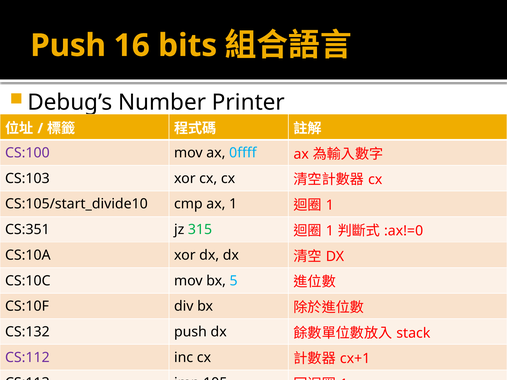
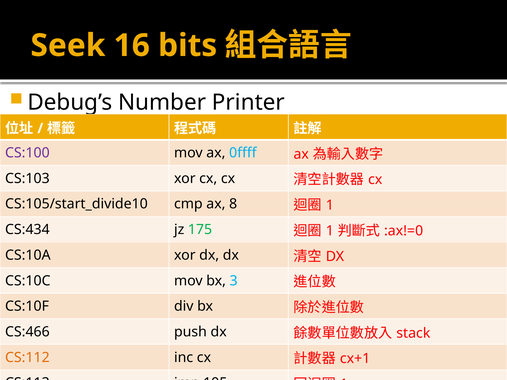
Push: Push -> Seek (68, 46)
ax 1: 1 -> 8 (233, 204)
CS:351: CS:351 -> CS:434 (27, 230)
315: 315 -> 175 (200, 230)
5: 5 -> 3 (234, 281)
CS:132: CS:132 -> CS:466 (27, 332)
CS:112 colour: purple -> orange (27, 358)
